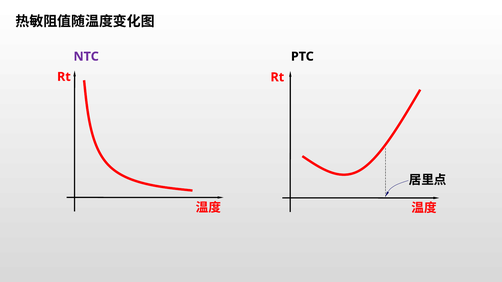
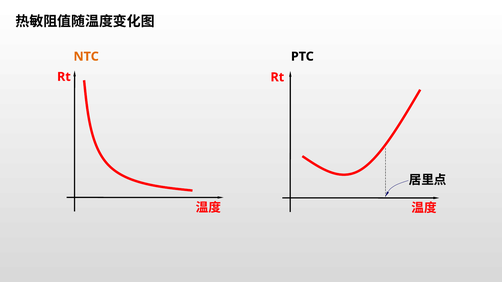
NTC colour: purple -> orange (86, 57)
